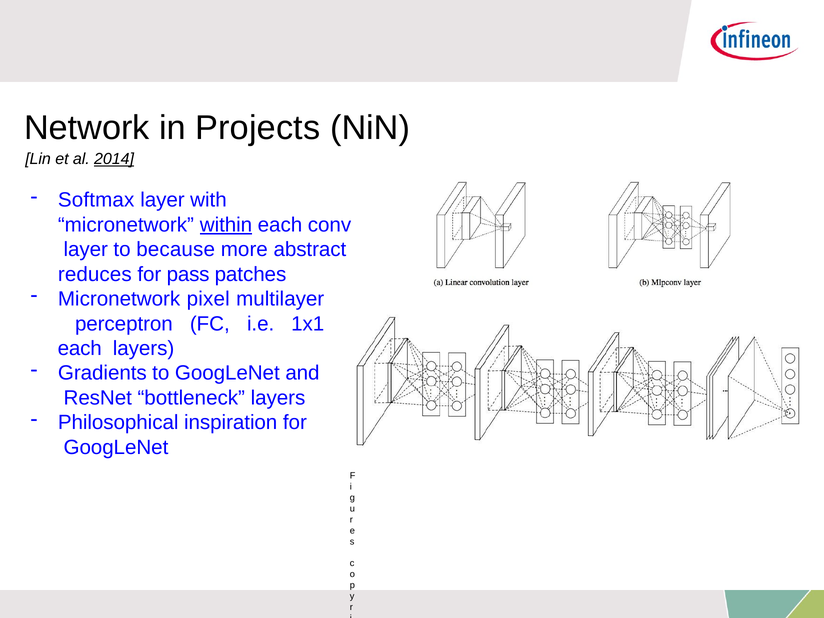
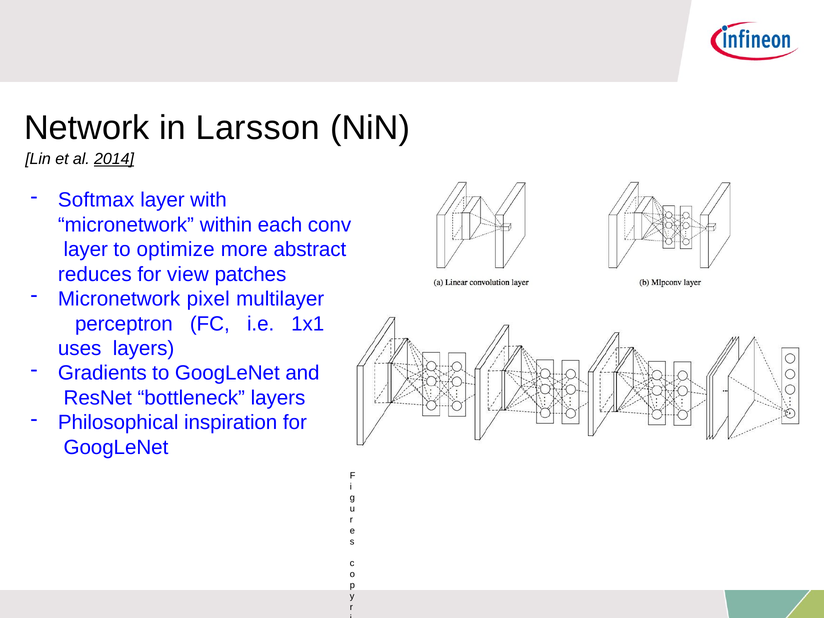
Projects: Projects -> Larsson (258, 128)
within underline: present -> none (226, 225)
because: because -> optimize (176, 250)
pass: pass -> view (188, 274)
each: each -> uses (80, 348)
